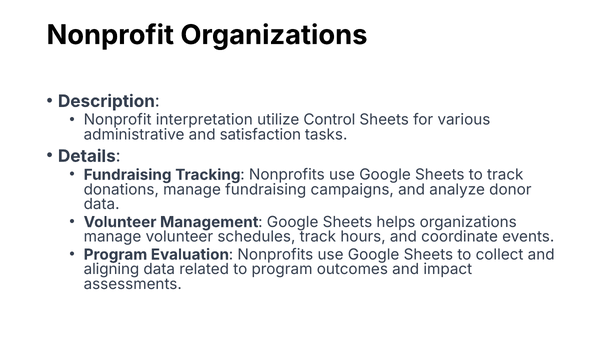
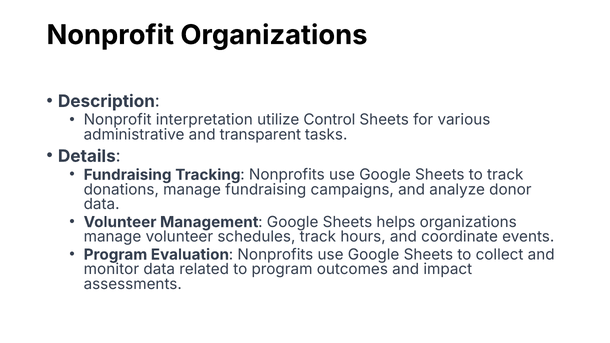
satisfaction: satisfaction -> transparent (260, 135)
aligning: aligning -> monitor (111, 270)
